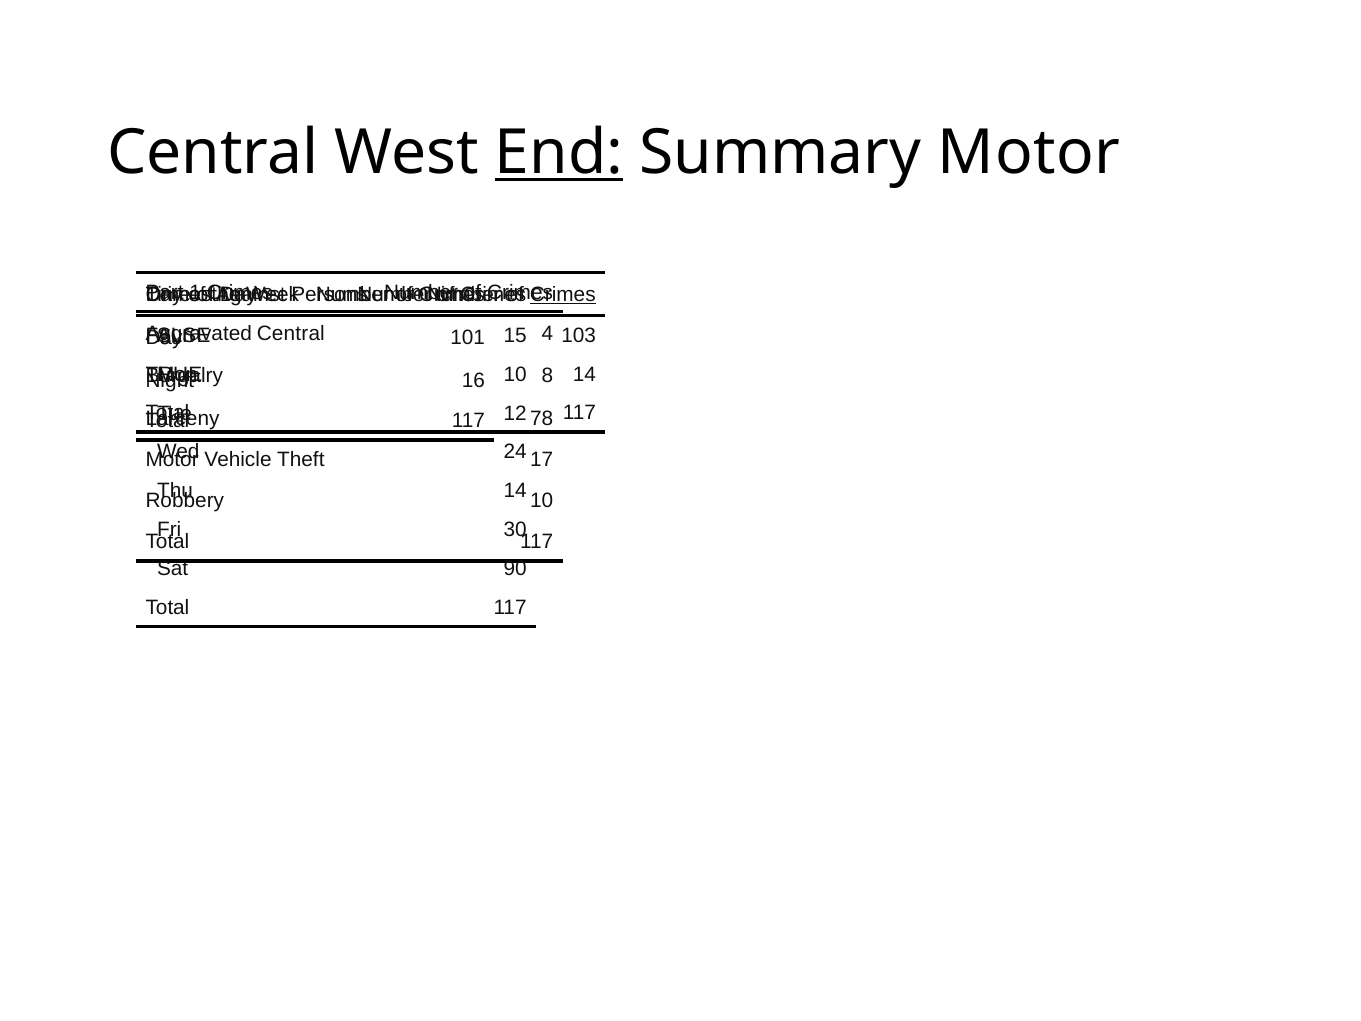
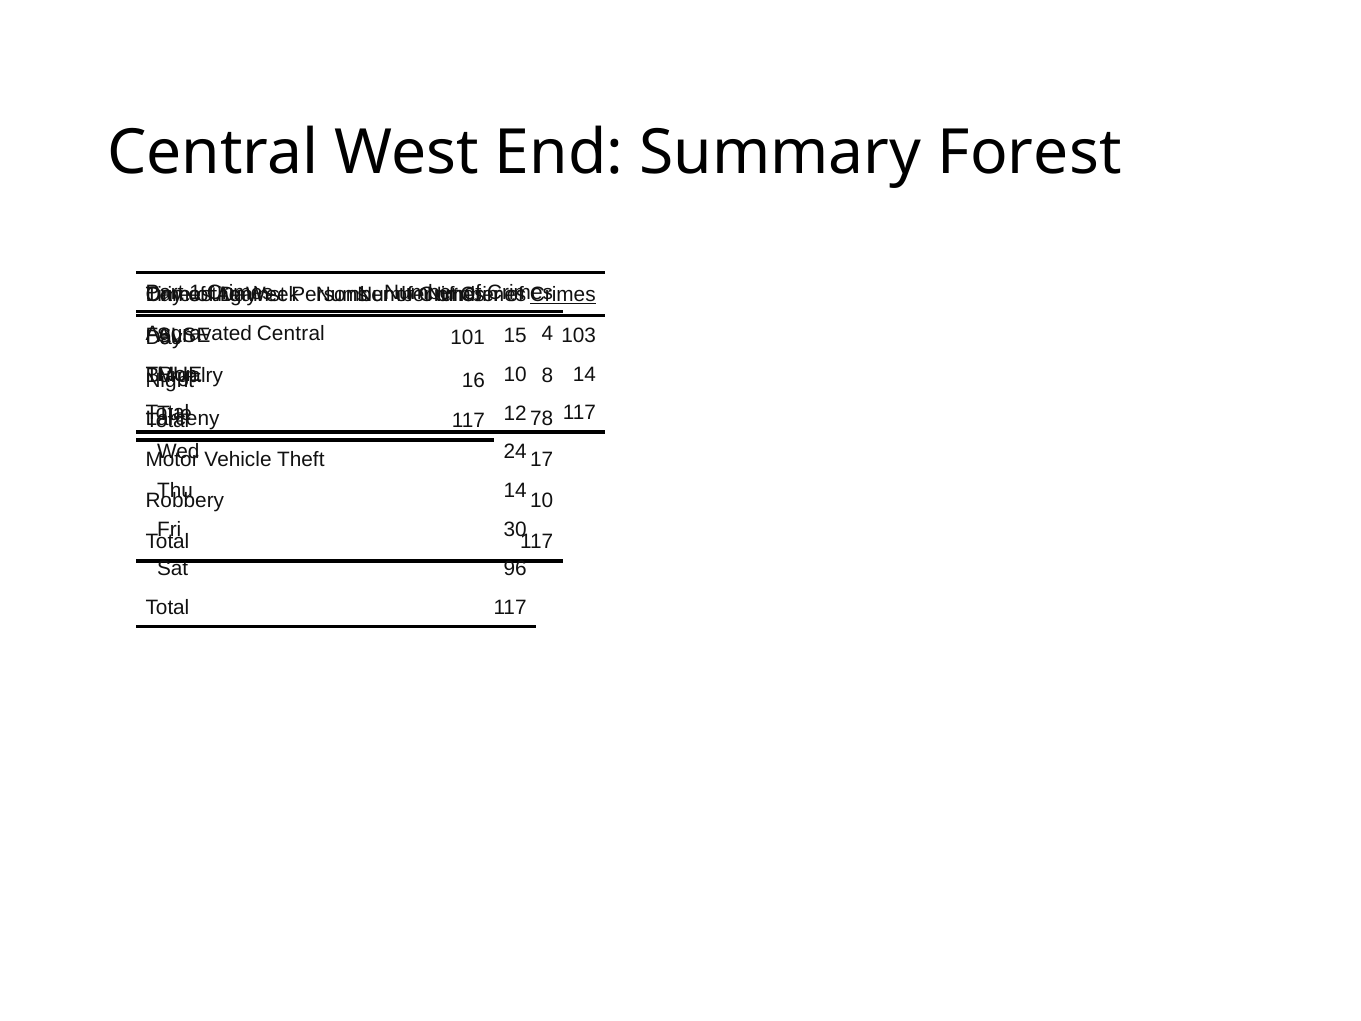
End underline: present -> none (559, 153)
Summary Motor: Motor -> Forest (1030, 153)
90: 90 -> 96 (515, 569)
